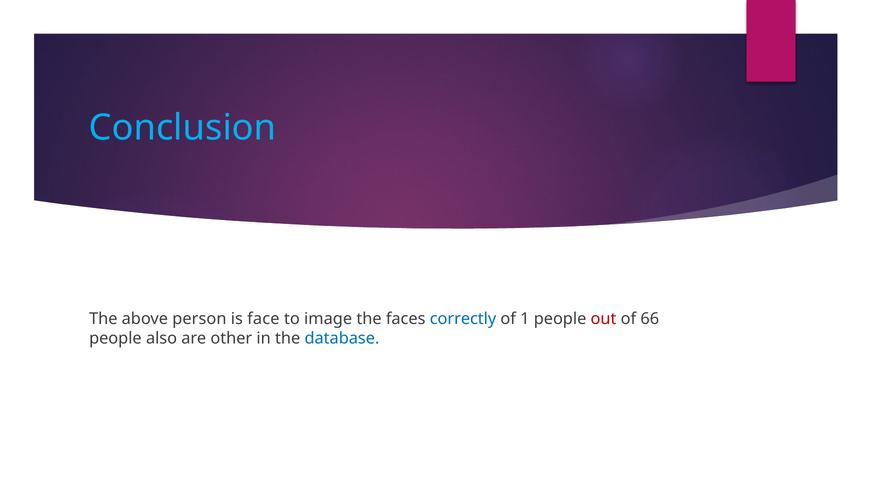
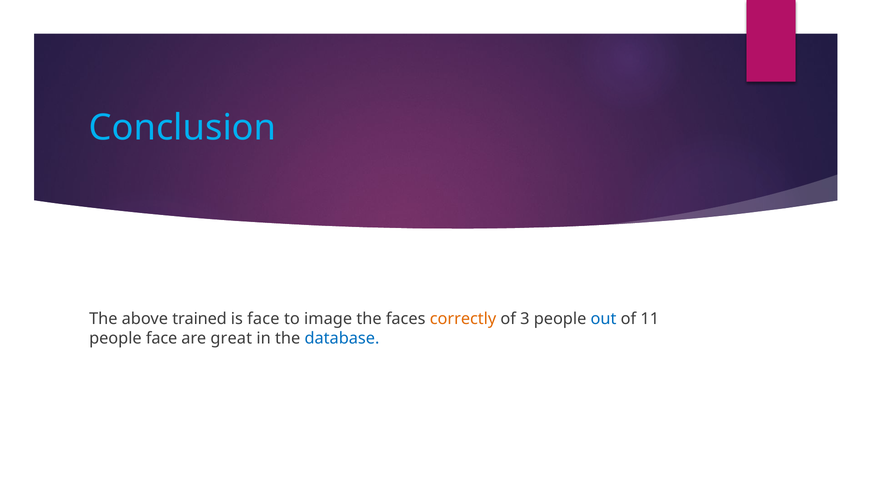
person: person -> trained (200, 319)
correctly colour: blue -> orange (463, 319)
1: 1 -> 3 (525, 319)
out colour: red -> blue (604, 319)
66: 66 -> 11 (650, 319)
people also: also -> face (162, 339)
other: other -> great (231, 339)
